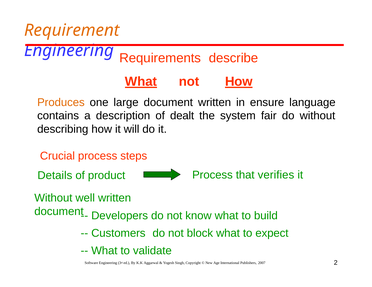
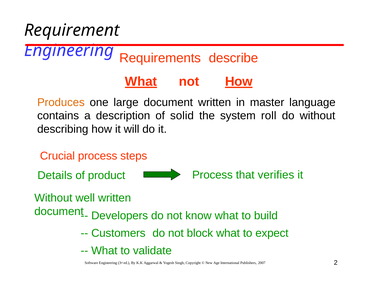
Requirement colour: orange -> black (72, 30)
ensure: ensure -> master (267, 103)
dealt: dealt -> solid (182, 116)
fair: fair -> roll (269, 116)
